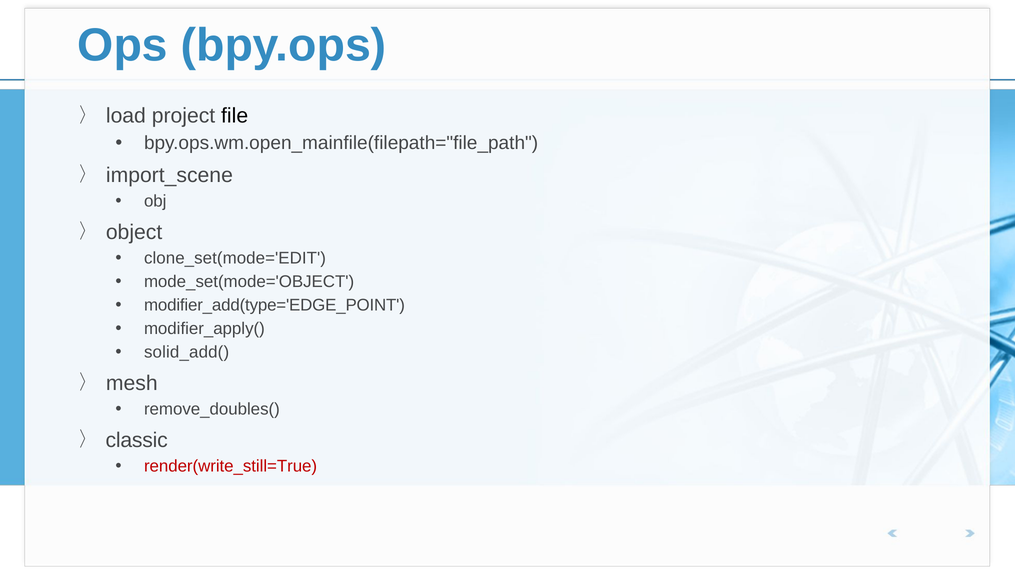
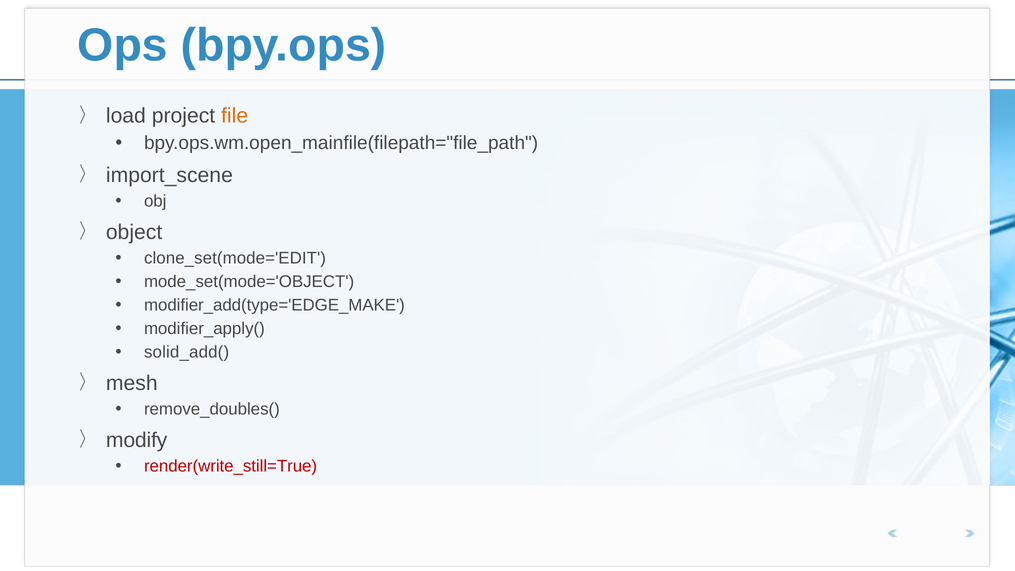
file colour: black -> orange (235, 116)
modifier_add(type='EDGE_POINT: modifier_add(type='EDGE_POINT -> modifier_add(type='EDGE_MAKE (274, 305)
classic: classic -> modify (137, 440)
